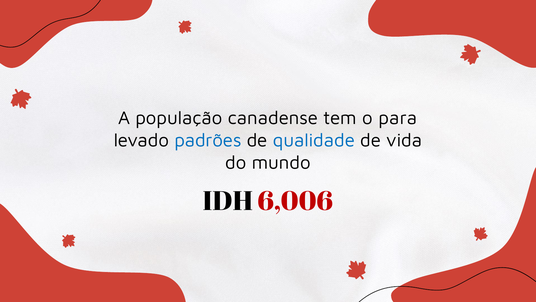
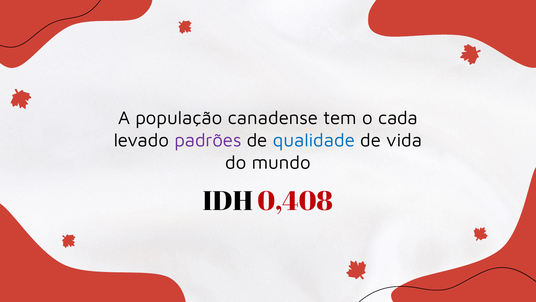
para: para -> cada (398, 118)
padrões colour: blue -> purple (208, 140)
6,006: 6,006 -> 0,408 (295, 201)
